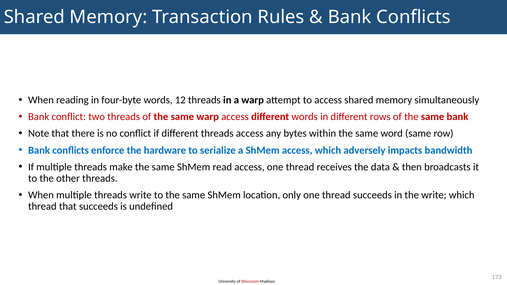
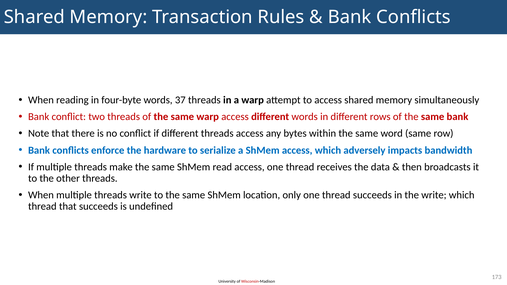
12: 12 -> 37 (180, 100)
